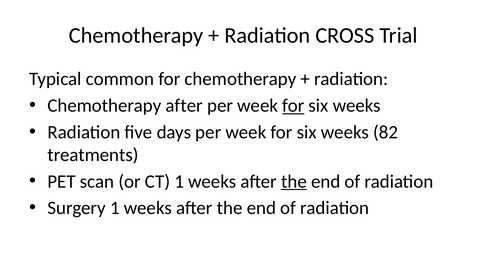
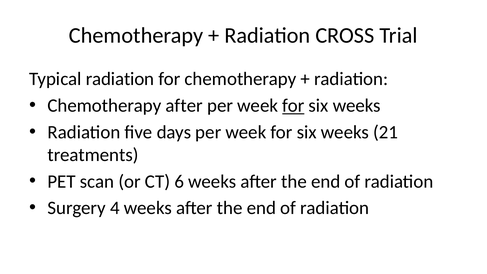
Typical common: common -> radiation (120, 79)
82: 82 -> 21 (386, 132)
CT 1: 1 -> 6 (179, 181)
the underline: present -> none (294, 181)
Surgery 1: 1 -> 4 (115, 208)
